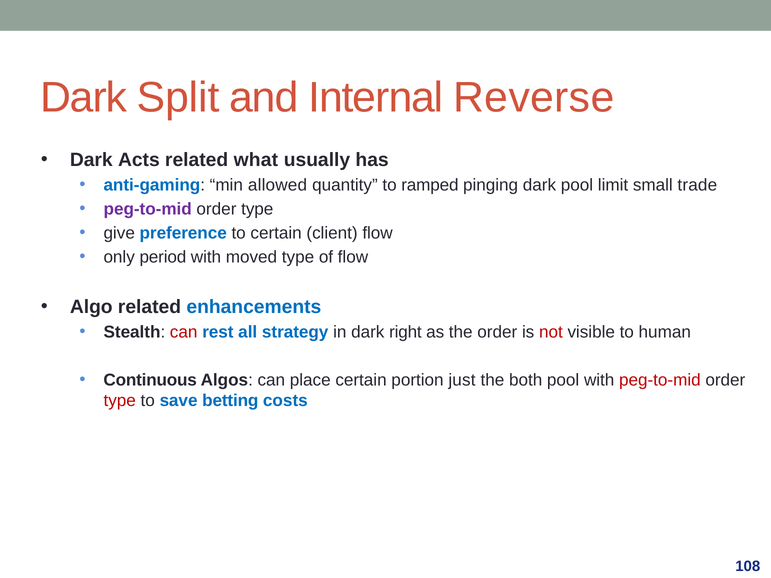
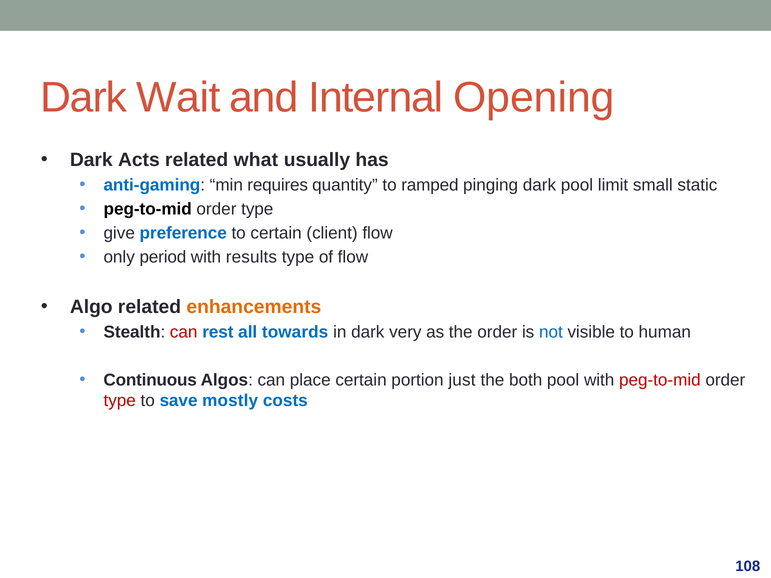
Split: Split -> Wait (178, 97)
Reverse: Reverse -> Opening (534, 97)
allowed: allowed -> requires (278, 185)
trade: trade -> static (697, 185)
peg-to-mid colour: purple -> black (148, 209)
moved: moved -> results (251, 257)
enhancements colour: blue -> orange (254, 307)
strategy: strategy -> towards (295, 332)
right: right -> very (405, 332)
not colour: red -> blue (551, 332)
betting: betting -> mostly (230, 401)
